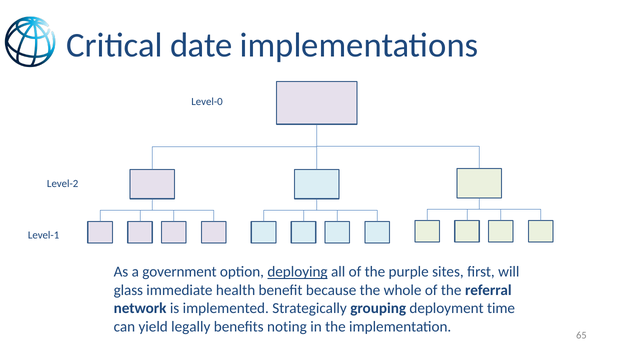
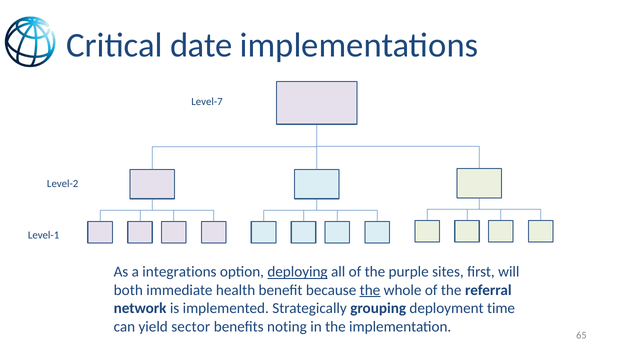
Level-0: Level-0 -> Level-7 (207, 102)
government: government -> integrations (179, 272)
glass: glass -> both (128, 290)
the underline: none -> present (370, 290)
legally: legally -> sector (191, 327)
